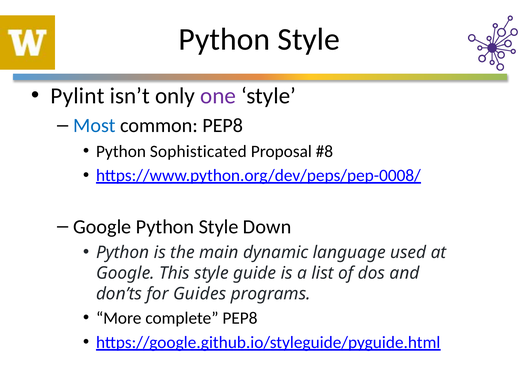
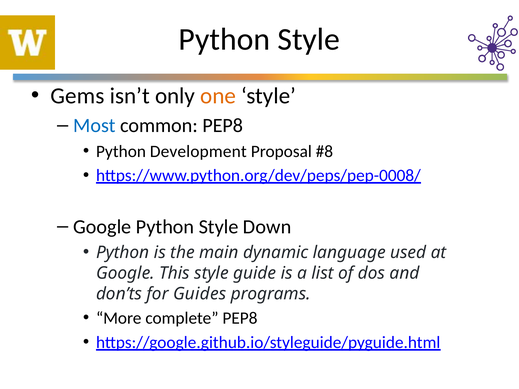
Pylint: Pylint -> Gems (78, 96)
one colour: purple -> orange (218, 96)
Sophisticated: Sophisticated -> Development (198, 151)
